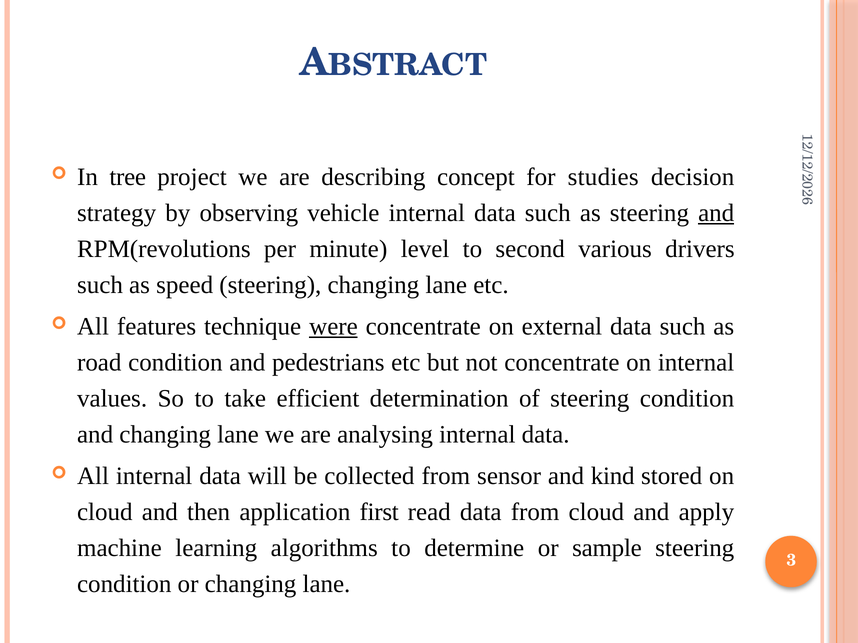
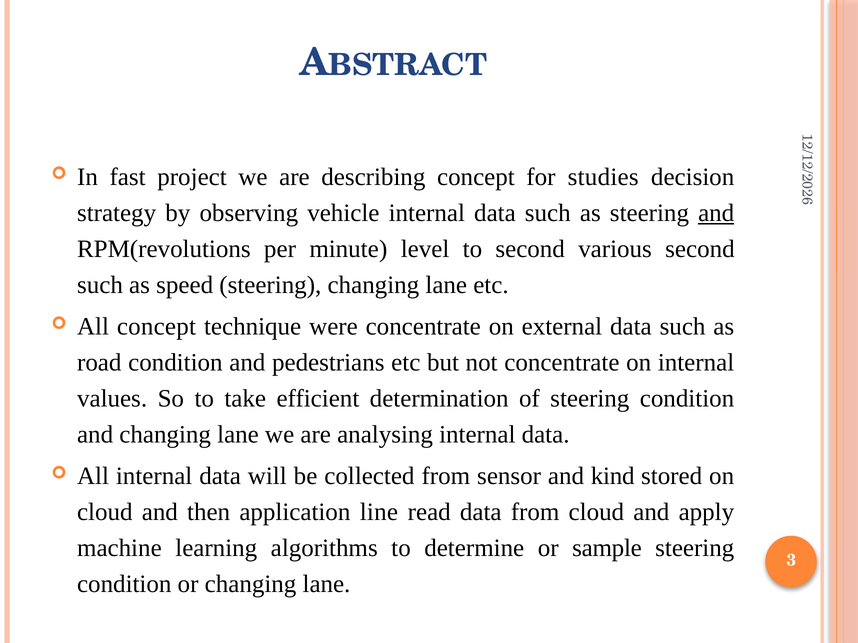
tree: tree -> fast (128, 177)
various drivers: drivers -> second (700, 249)
All features: features -> concept (156, 327)
were underline: present -> none (333, 327)
first: first -> line (379, 513)
